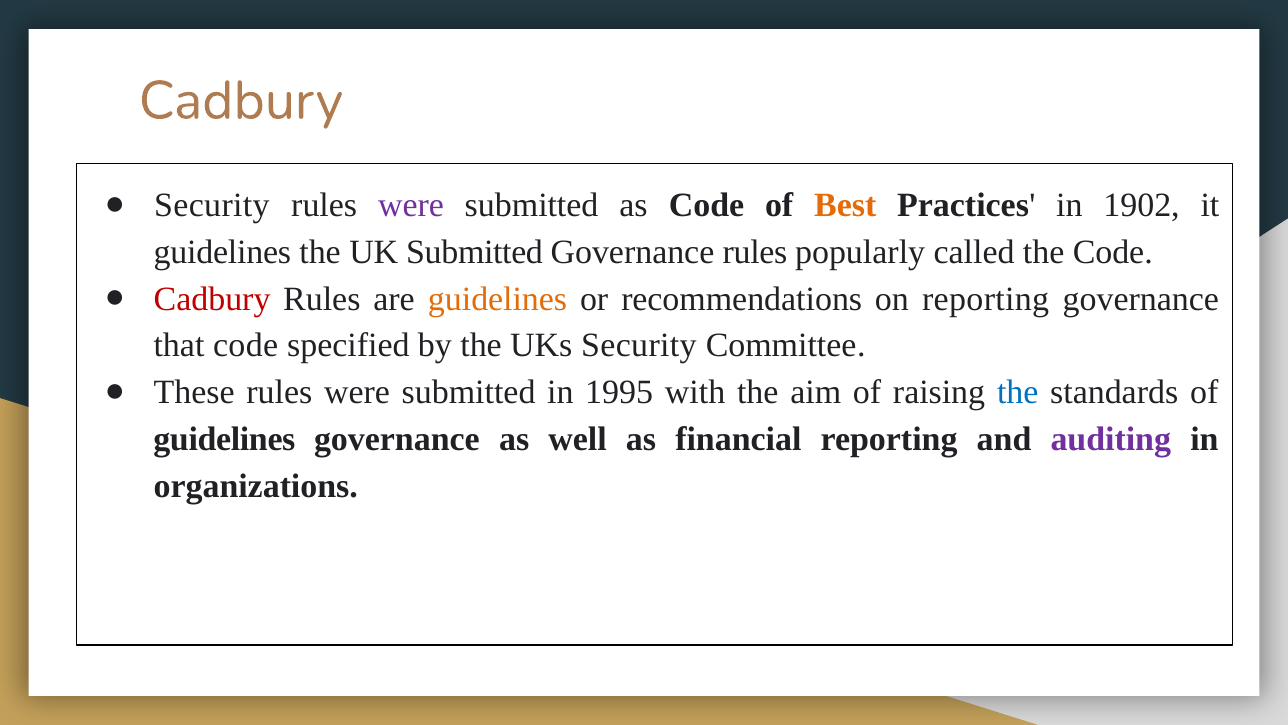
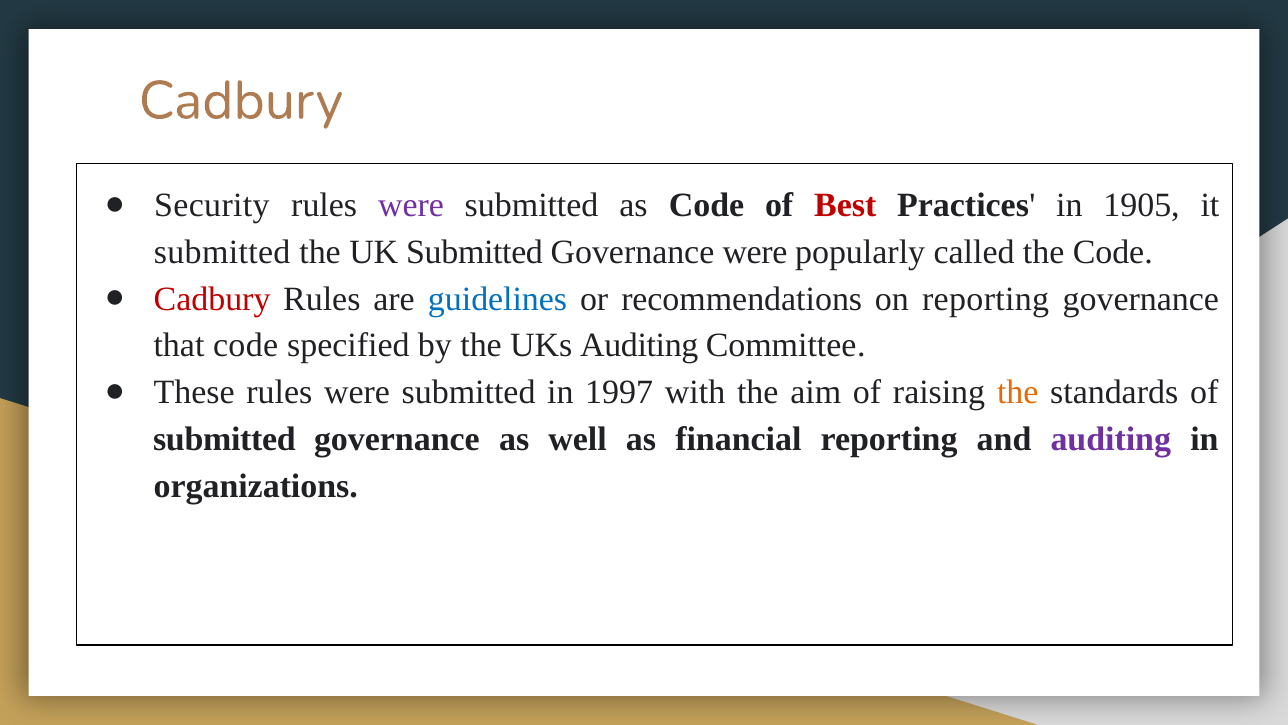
Best colour: orange -> red (845, 205)
1902: 1902 -> 1905 (1142, 205)
guidelines: guidelines -> submitted (222, 252)
Governance rules: rules -> were (755, 252)
guidelines colour: orange -> blue (498, 299)
UKs Security: Security -> Auditing (639, 345)
1995: 1995 -> 1997 (619, 392)
the colour: blue -> orange (1018, 392)
guidelines: guidelines -> submitted (224, 439)
